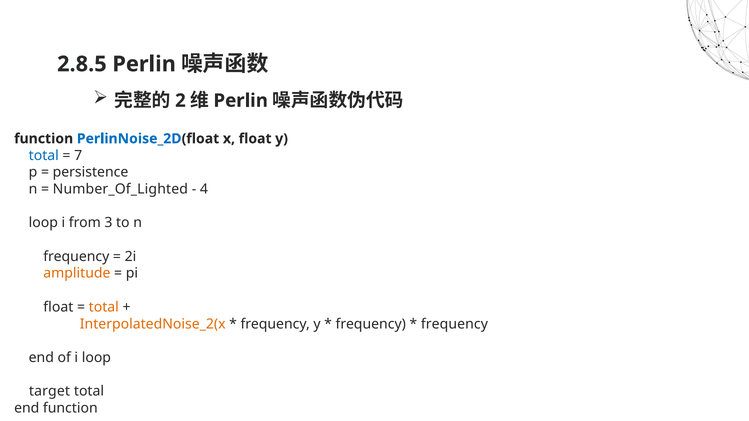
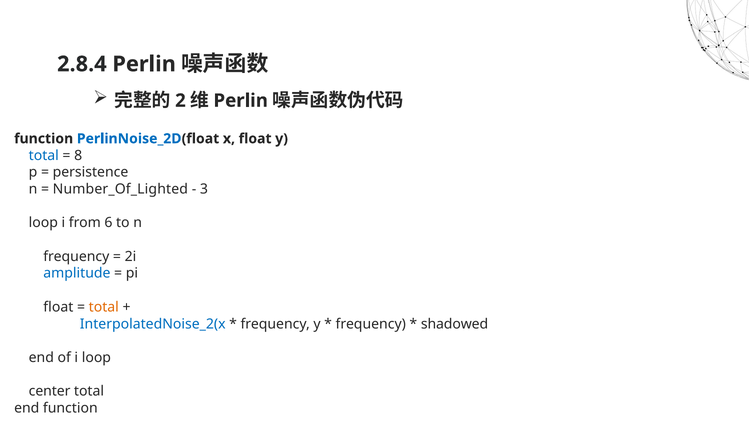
2.8.5: 2.8.5 -> 2.8.4 (82, 64)
7: 7 -> 8 (78, 156)
4: 4 -> 3 (204, 189)
3: 3 -> 6 (108, 223)
amplitude colour: orange -> blue (77, 274)
InterpolatedNoise_2(x colour: orange -> blue (153, 324)
frequency: frequency -> shadowed (455, 324)
target: target -> center (50, 392)
